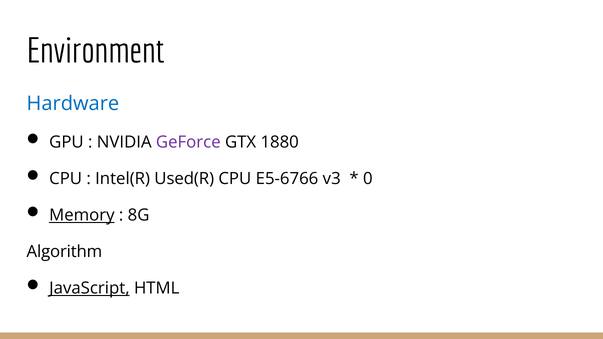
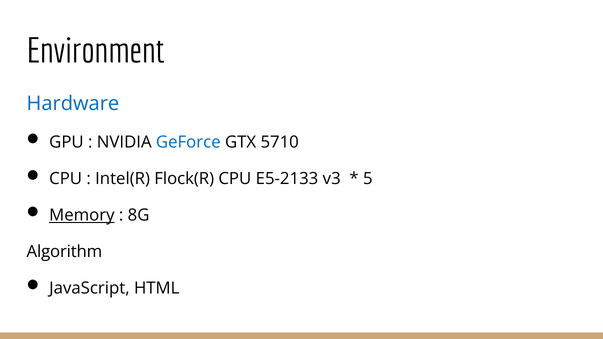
GeForce colour: purple -> blue (188, 142)
1880: 1880 -> 5710 (280, 142)
Used(R: Used(R -> Flock(R (184, 179)
E5-6766: E5-6766 -> E5-2133 (287, 179)
0: 0 -> 5 (368, 179)
JavaScript underline: present -> none (89, 288)
